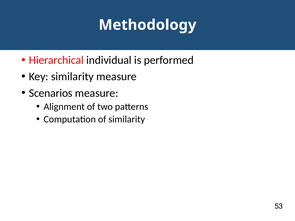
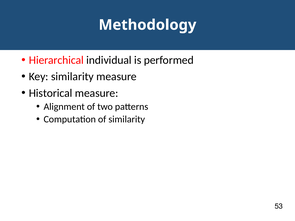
Scenarios: Scenarios -> Historical (51, 93)
